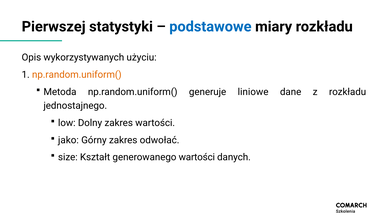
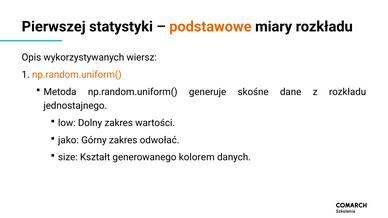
podstawowe colour: blue -> orange (210, 27)
użyciu: użyciu -> wiersz (142, 58)
liniowe: liniowe -> skośne (253, 92)
generowanego wartości: wartości -> kolorem (197, 157)
